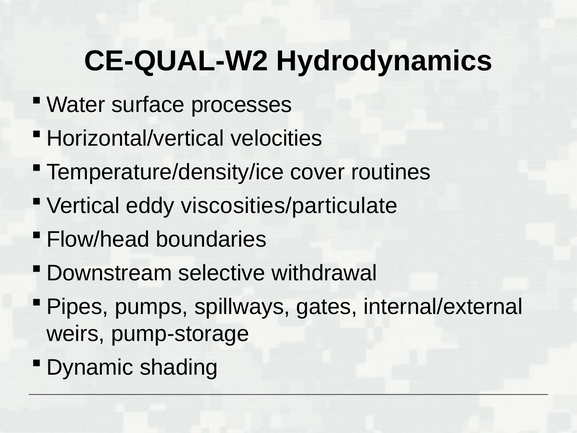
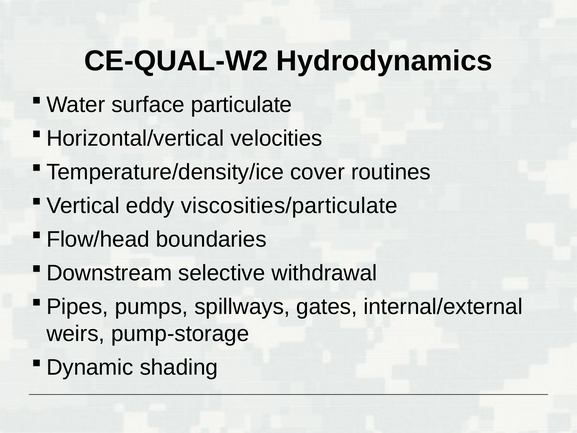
processes: processes -> particulate (242, 105)
